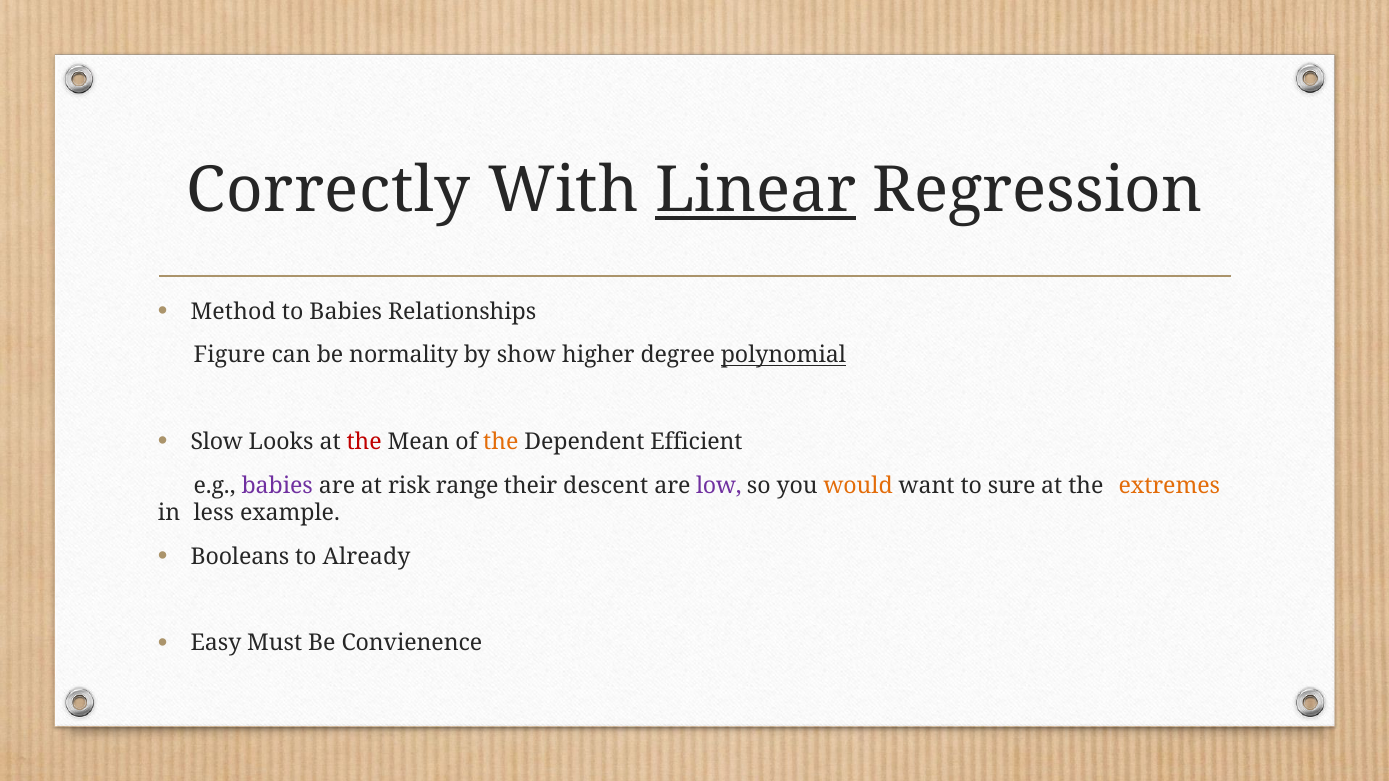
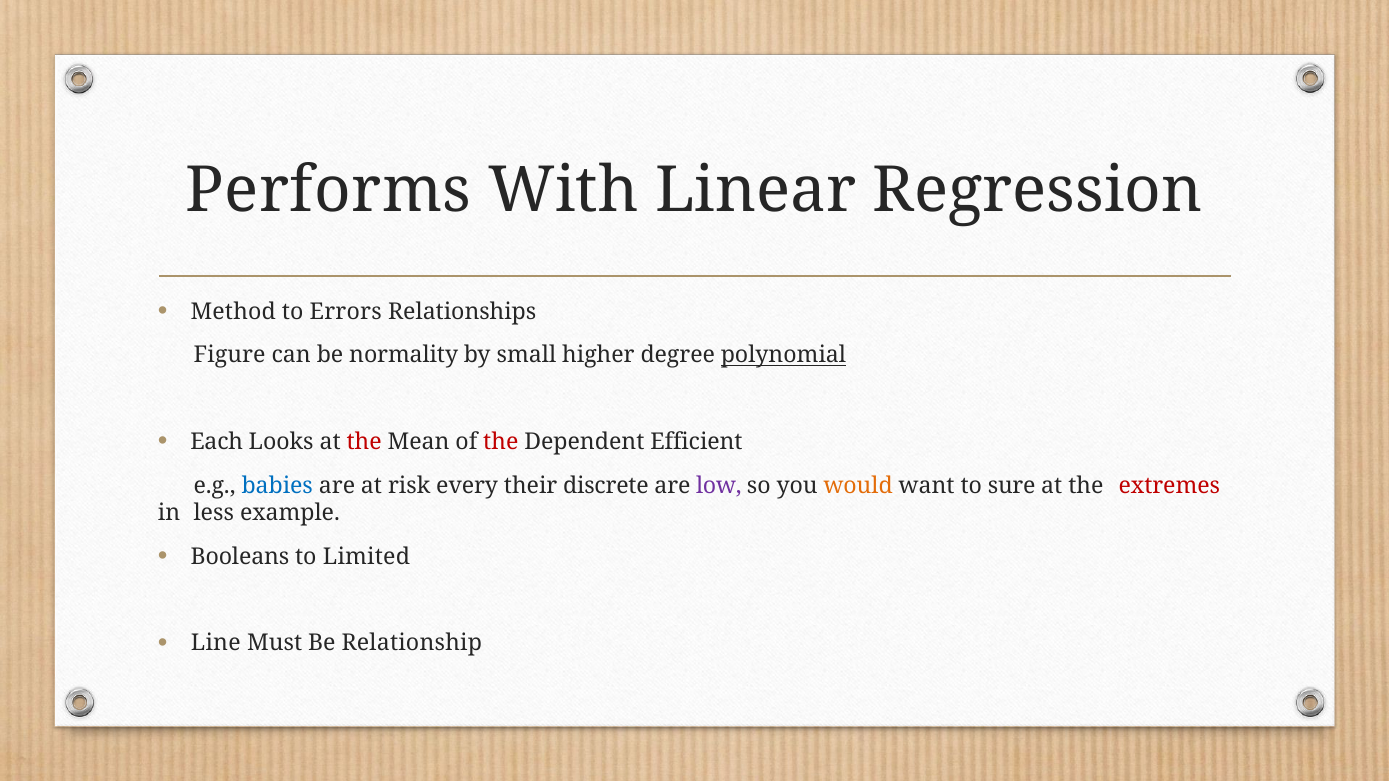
Correctly: Correctly -> Performs (329, 191)
Linear underline: present -> none (756, 191)
to Babies: Babies -> Errors (346, 312)
show: show -> small (526, 355)
Slow: Slow -> Each (217, 442)
the colour: orange -> red (501, 442)
babies colour: purple -> blue (277, 486)
range: range -> every (467, 486)
descent: descent -> discrete (606, 486)
extremes colour: orange -> red (1169, 486)
Already: Already -> Limited (366, 557)
Easy: Easy -> Line (216, 644)
Convienence: Convienence -> Relationship (412, 644)
